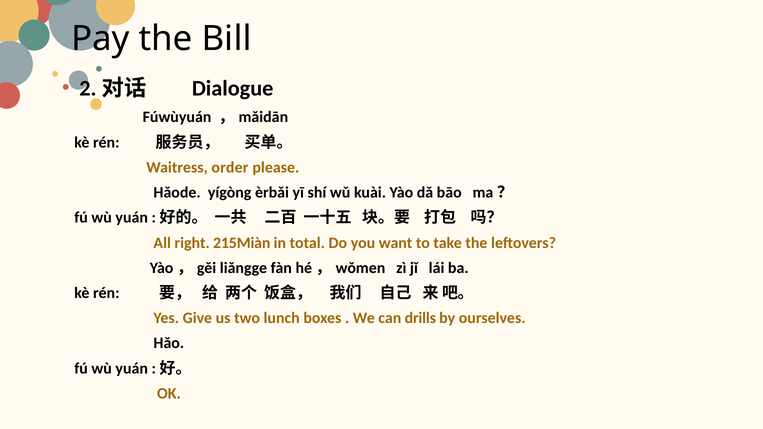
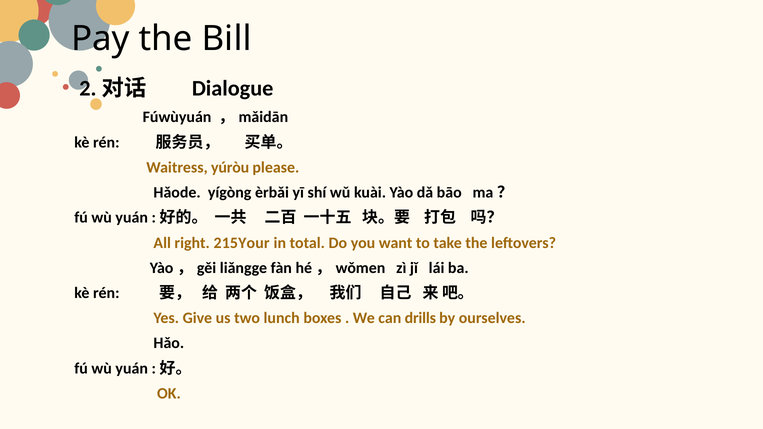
order: order -> yúròu (230, 168)
215Miàn: 215Miàn -> 215Your (242, 243)
